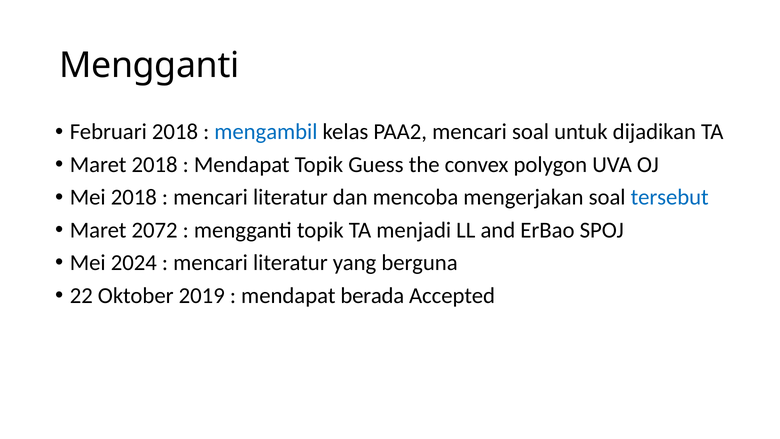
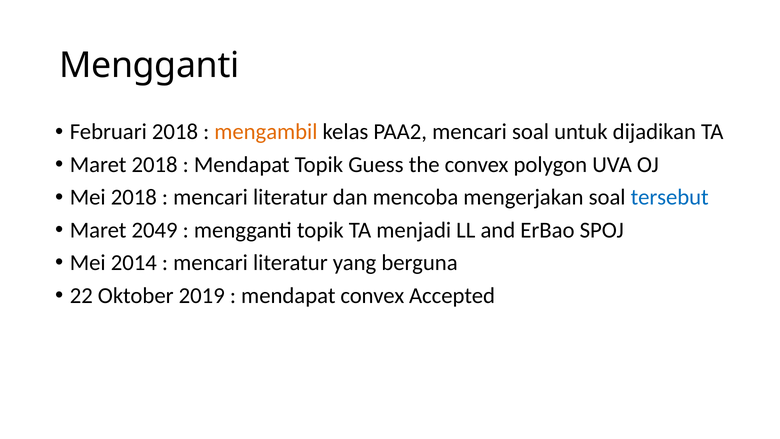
mengambil colour: blue -> orange (266, 132)
2072: 2072 -> 2049 (155, 230)
2024: 2024 -> 2014 (134, 263)
mendapat berada: berada -> convex (372, 295)
